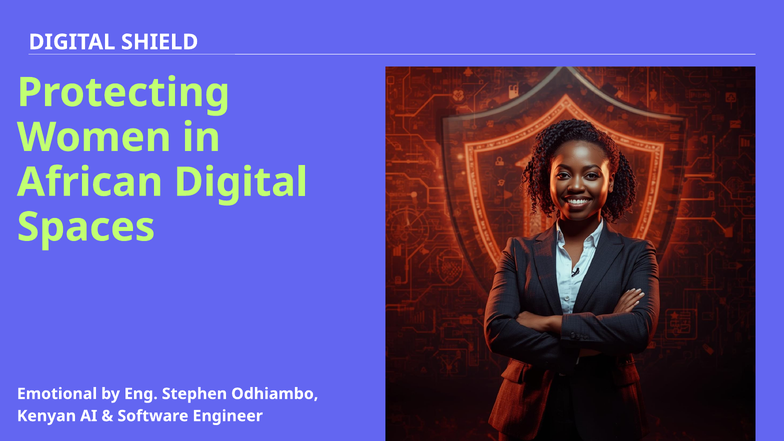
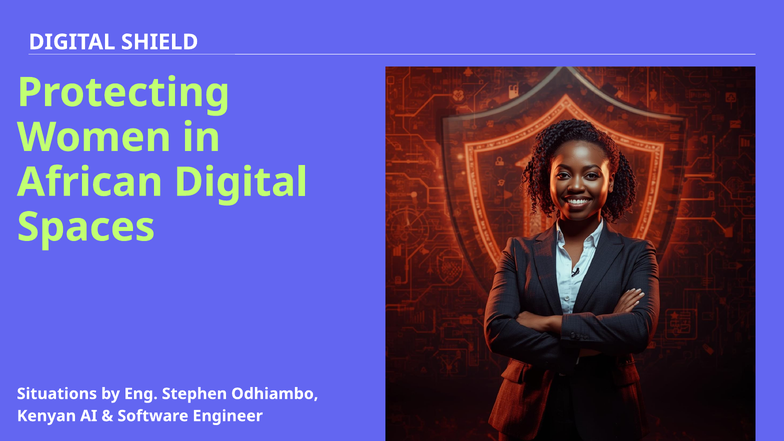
Emotional: Emotional -> Situations (57, 394)
